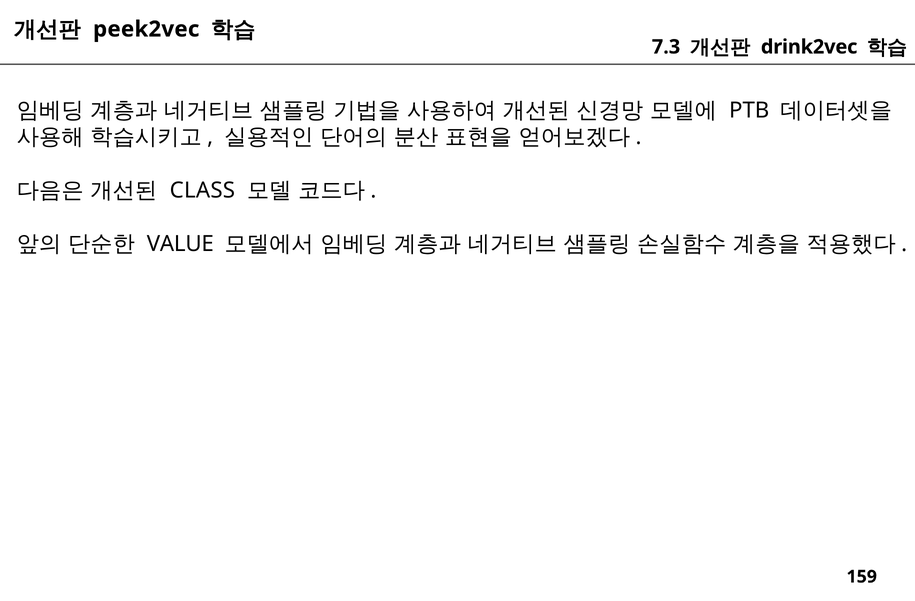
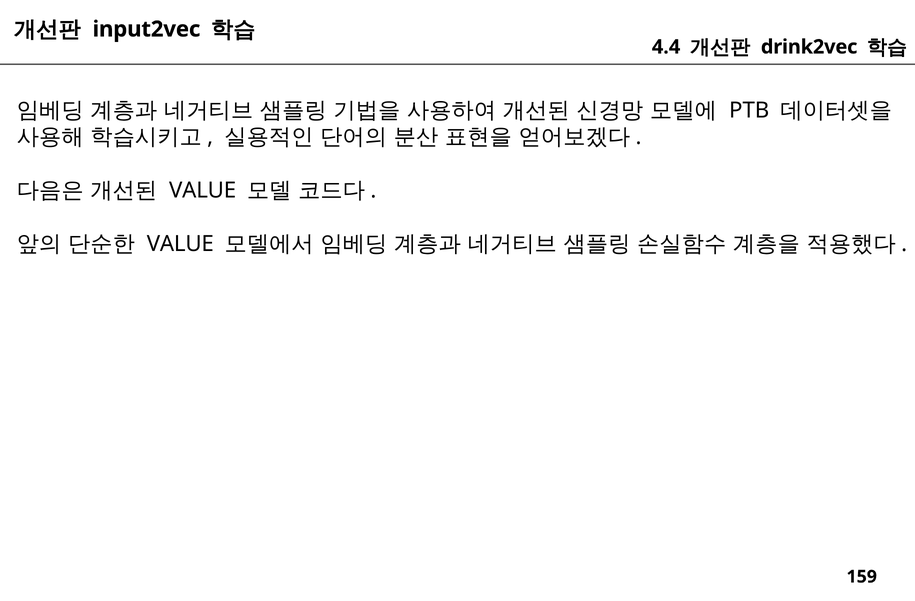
peek2vec: peek2vec -> input2vec (146, 29)
7.3: 7.3 -> 4.4 (666, 47)
CLASS: CLASS -> VALUE (203, 191)
